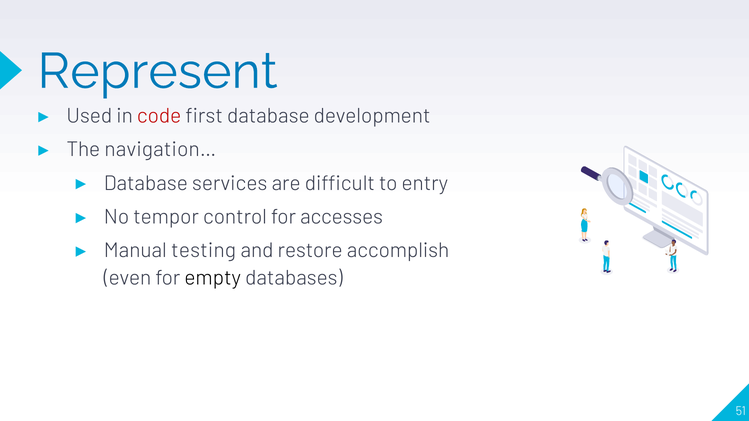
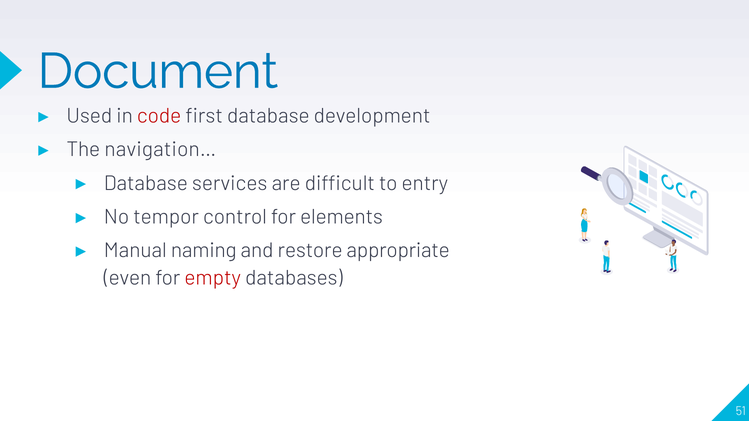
Represent: Represent -> Document (158, 71)
accesses: accesses -> elements (342, 217)
testing: testing -> naming (204, 251)
accomplish: accomplish -> appropriate (398, 251)
empty colour: black -> red (213, 278)
